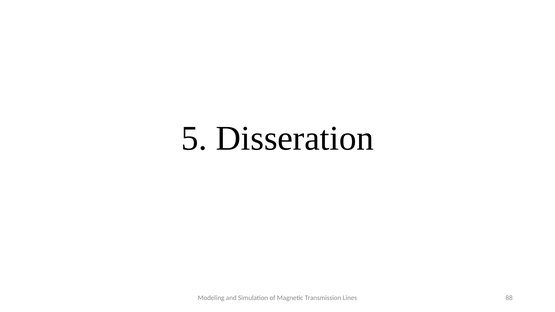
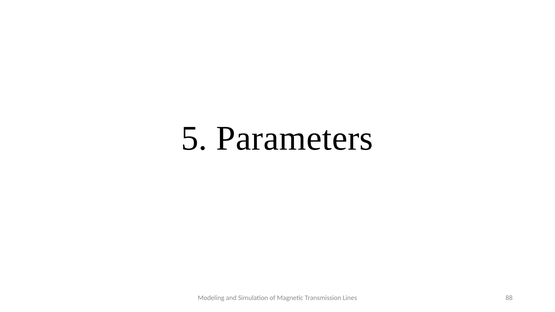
Disseration: Disseration -> Parameters (295, 138)
